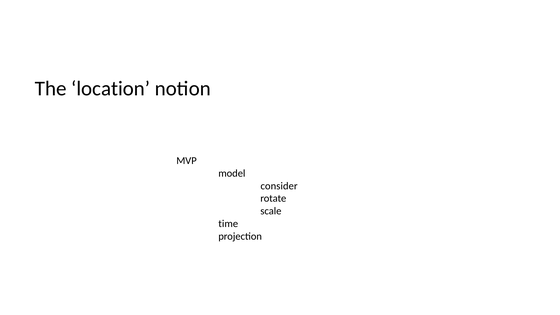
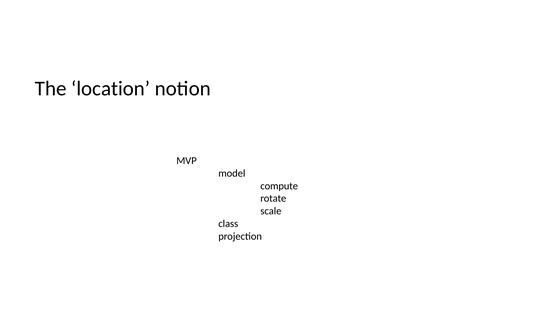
consider: consider -> compute (279, 186)
time: time -> class (228, 224)
